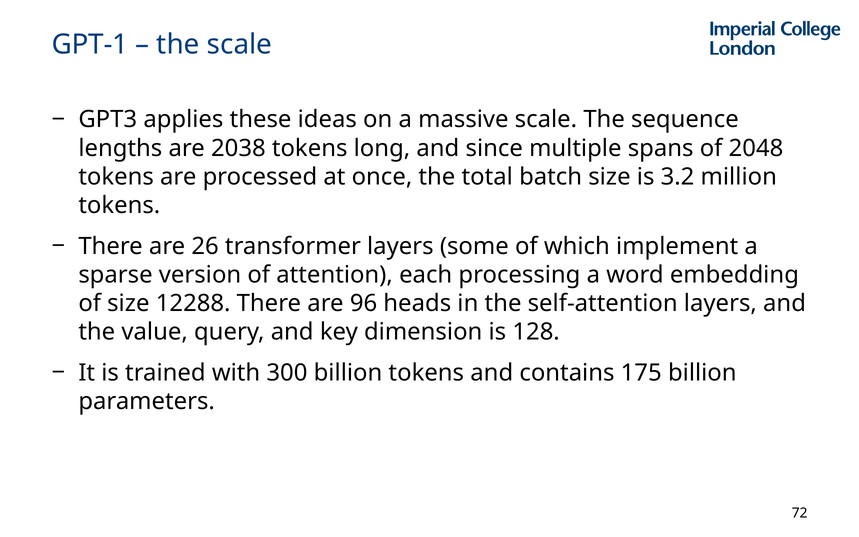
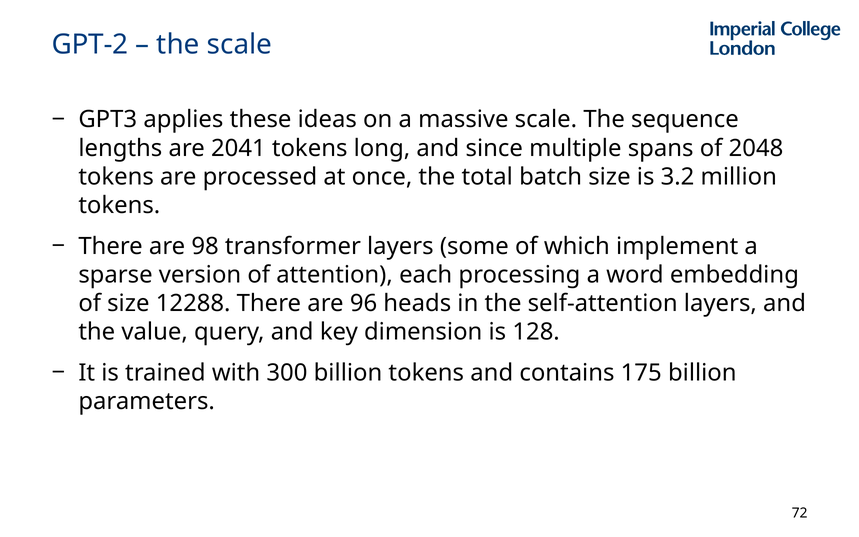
GPT-1: GPT-1 -> GPT-2 (90, 45)
2038: 2038 -> 2041 (238, 148)
26: 26 -> 98 (205, 246)
